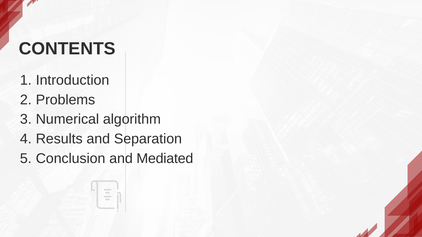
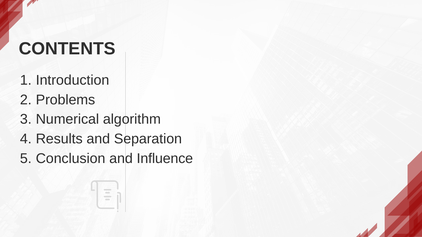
Mediated: Mediated -> Influence (165, 159)
